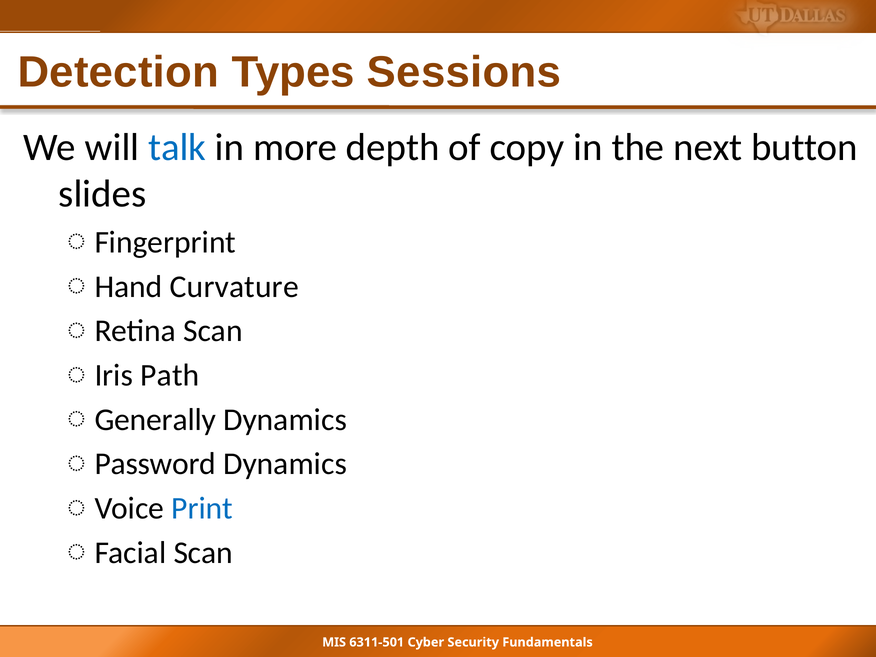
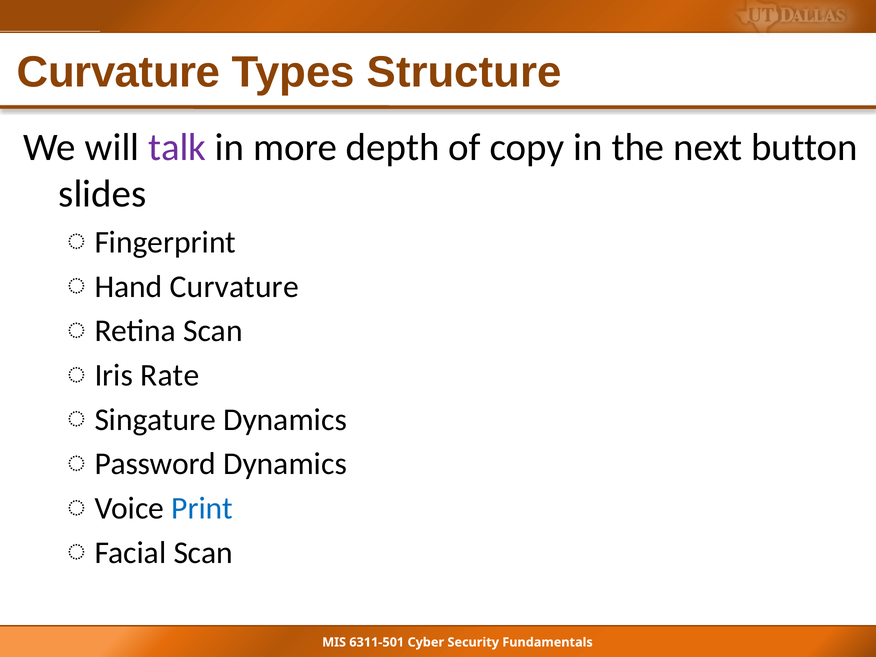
Detection: Detection -> Curvature (119, 72)
Sessions: Sessions -> Structure (464, 72)
talk colour: blue -> purple (177, 147)
Path: Path -> Rate (170, 375)
Generally: Generally -> Singature (155, 420)
